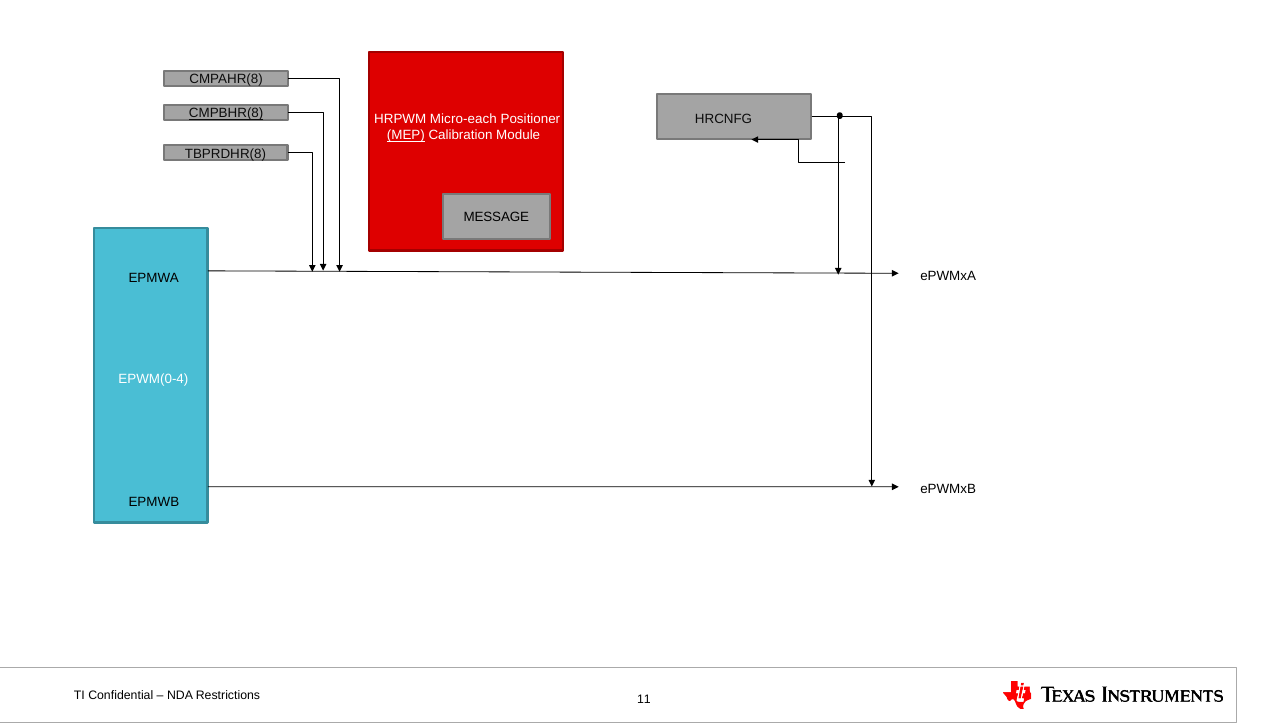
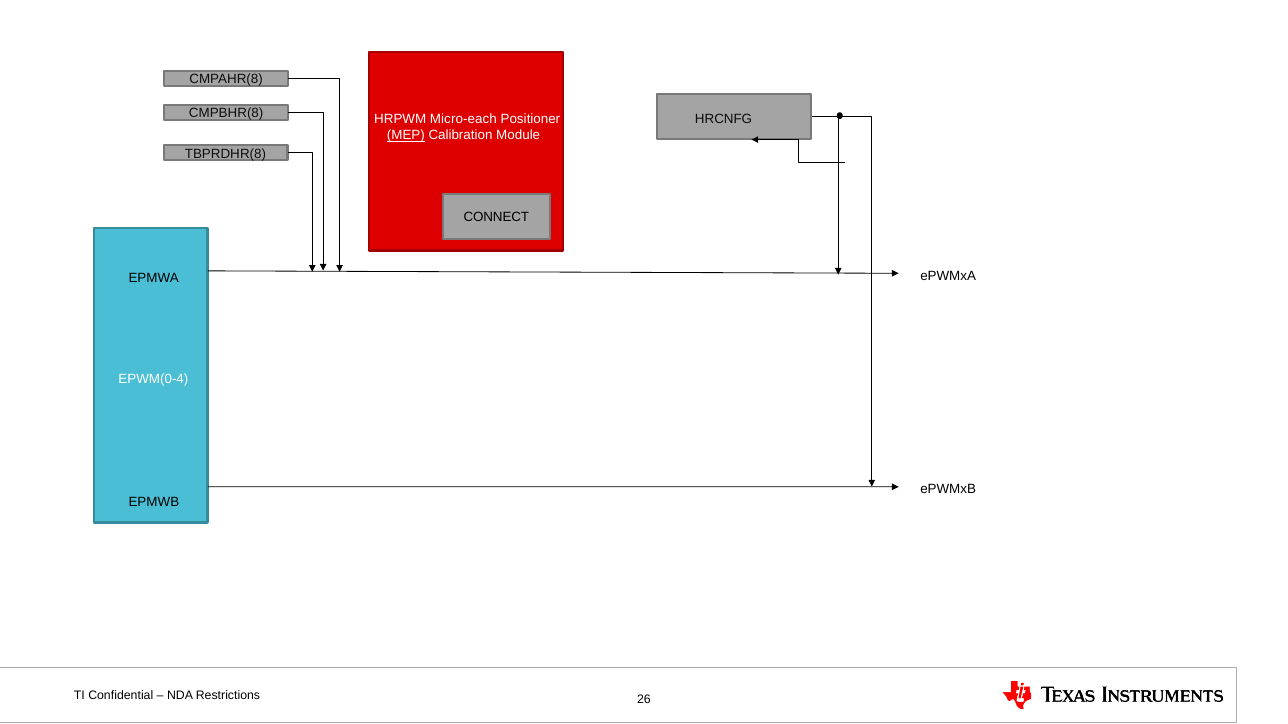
CMPBHR(8 underline: present -> none (226, 114)
MESSAGE: MESSAGE -> CONNECT (496, 217)
11: 11 -> 26 (644, 700)
